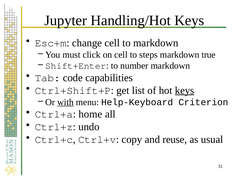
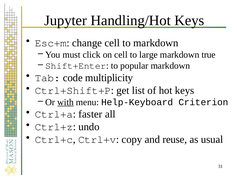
steps: steps -> large (149, 55)
number: number -> popular (134, 66)
capabilities: capabilities -> multiplicity (109, 78)
keys underline: present -> none (185, 90)
home: home -> faster (90, 114)
